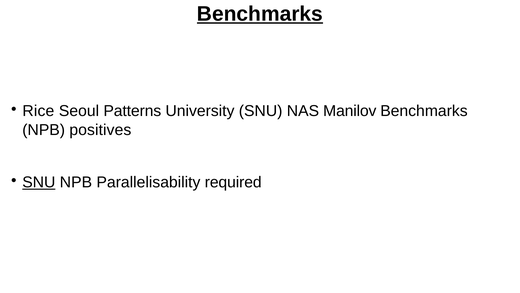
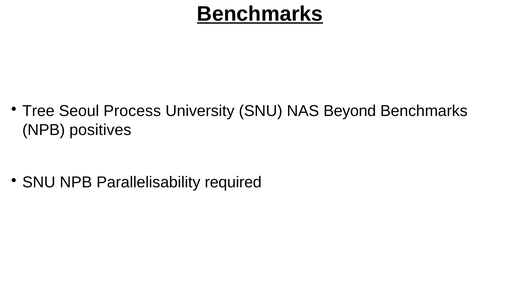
Rice: Rice -> Tree (38, 111)
Patterns: Patterns -> Process (132, 111)
Manilov: Manilov -> Beyond (350, 111)
SNU underline: present -> none (39, 182)
